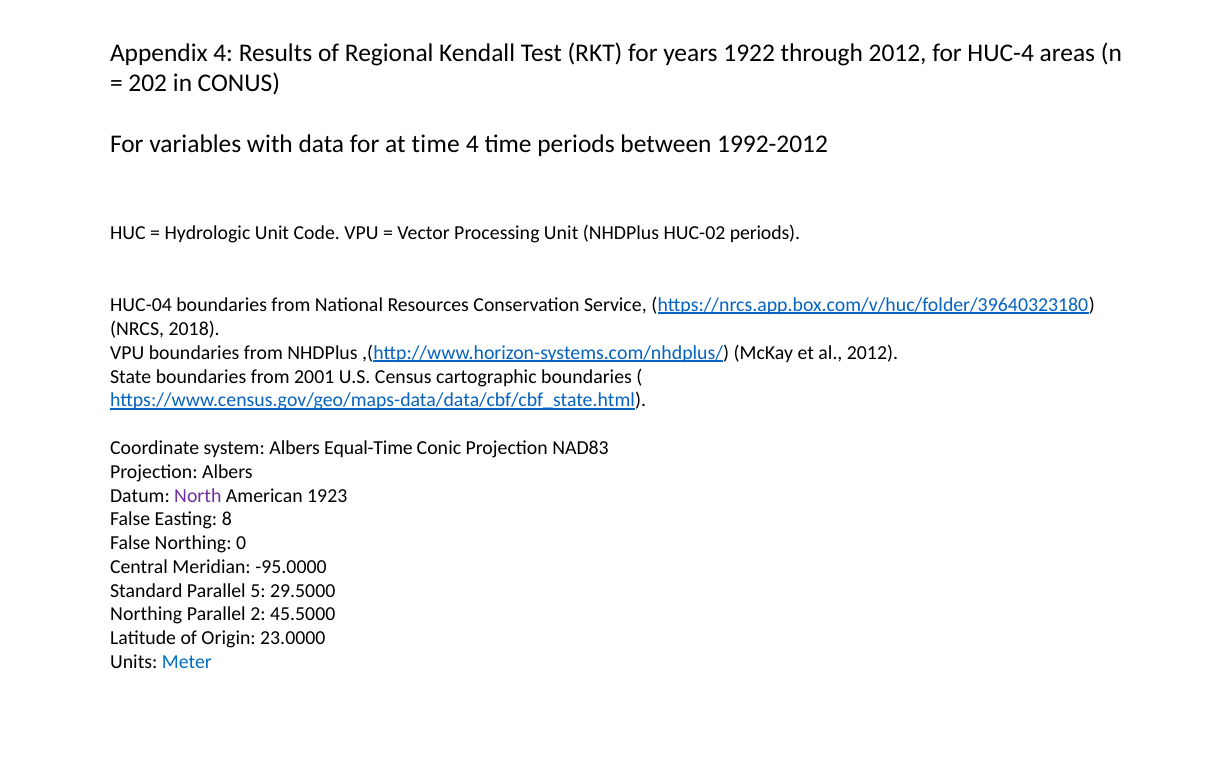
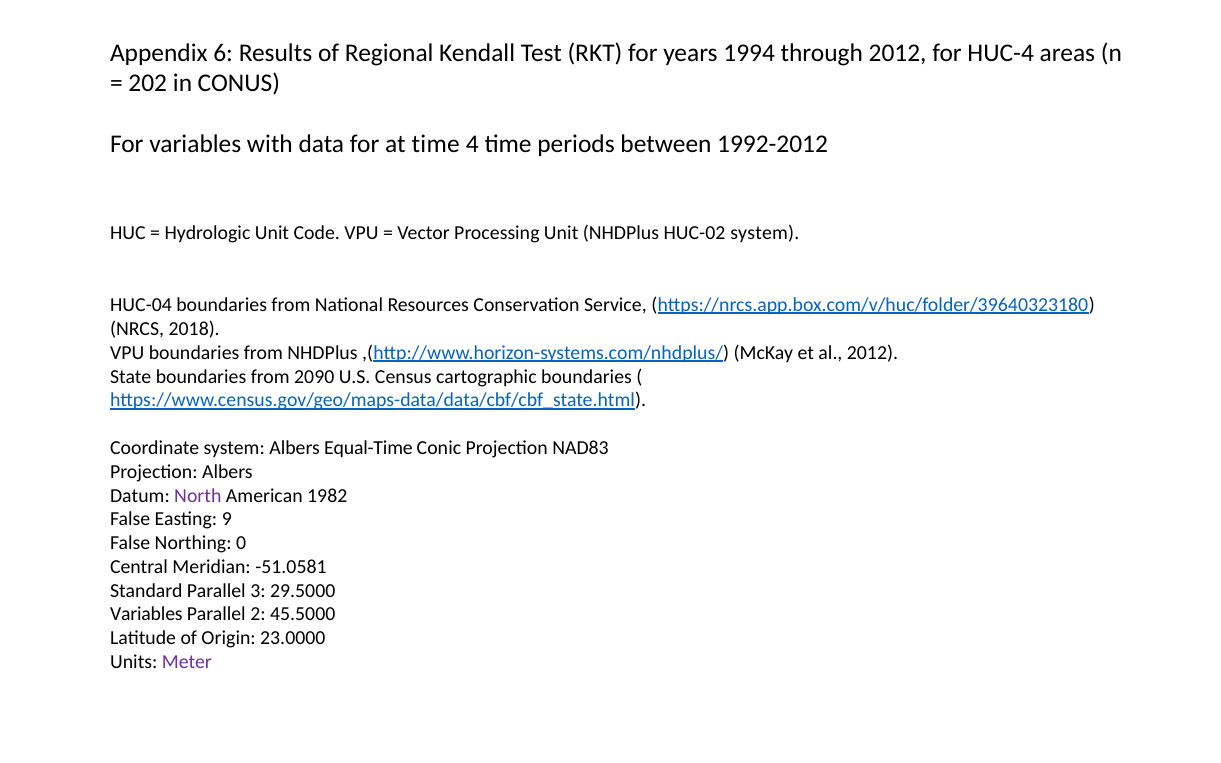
Appendix 4: 4 -> 6 (223, 53)
1922: 1922 -> 1994 (749, 53)
HUC-02 periods: periods -> system (765, 233)
2001: 2001 -> 2090 (314, 377)
1923: 1923 -> 1982 (327, 496)
8: 8 -> 9 (227, 519)
-95.0000: -95.0000 -> -51.0581 (291, 567)
5: 5 -> 3 (258, 591)
Northing: Northing -> Variables (146, 615)
Meter colour: blue -> purple (187, 662)
